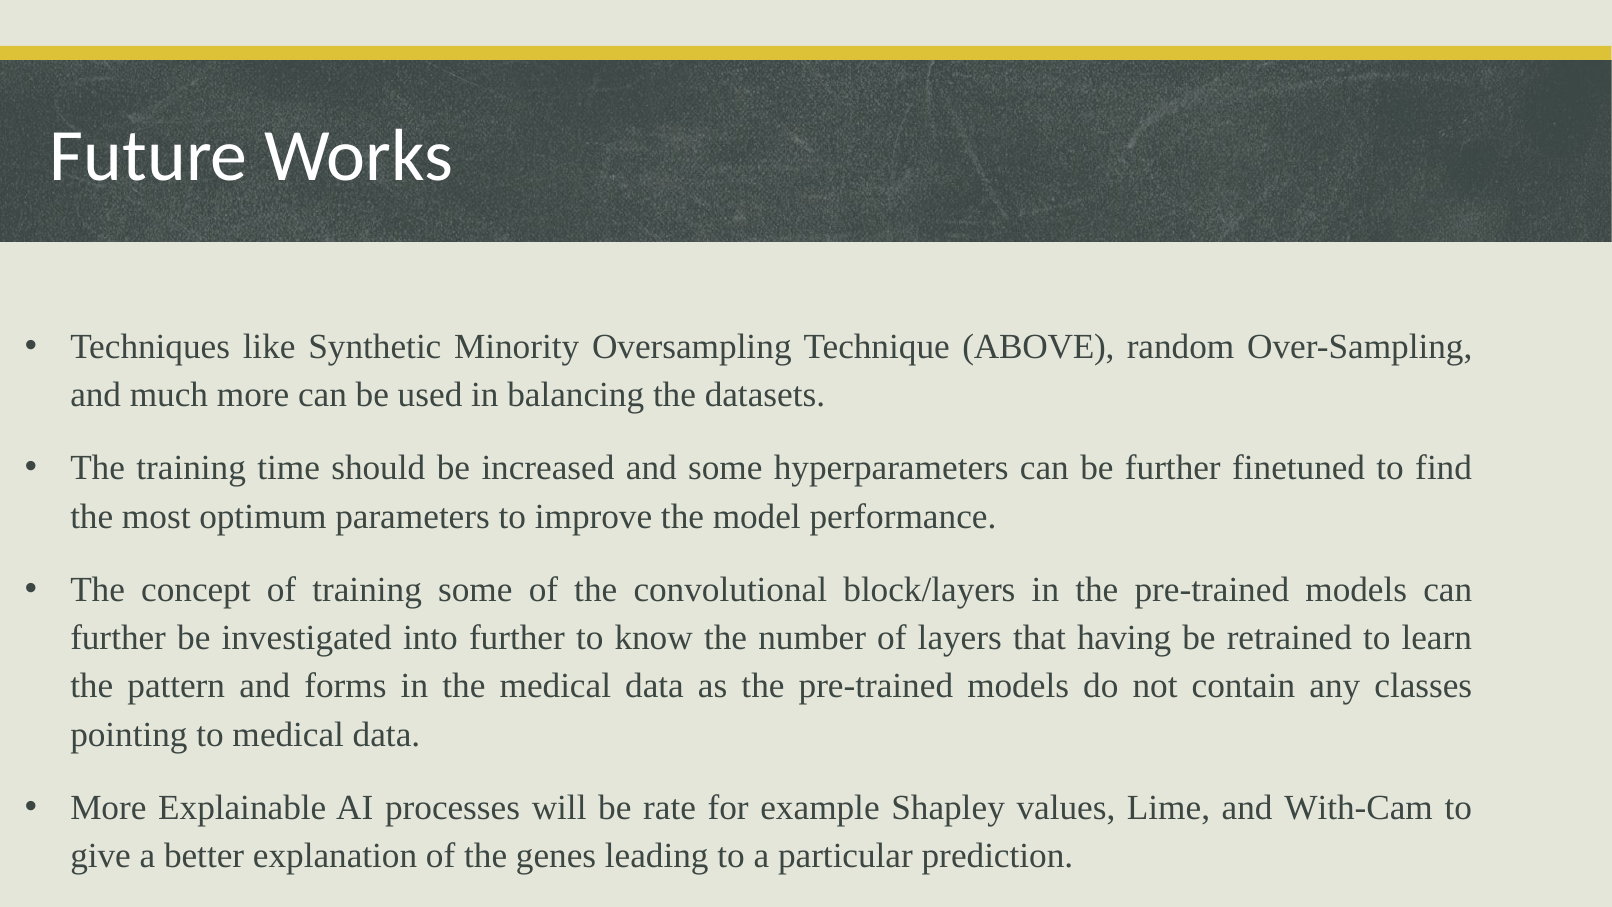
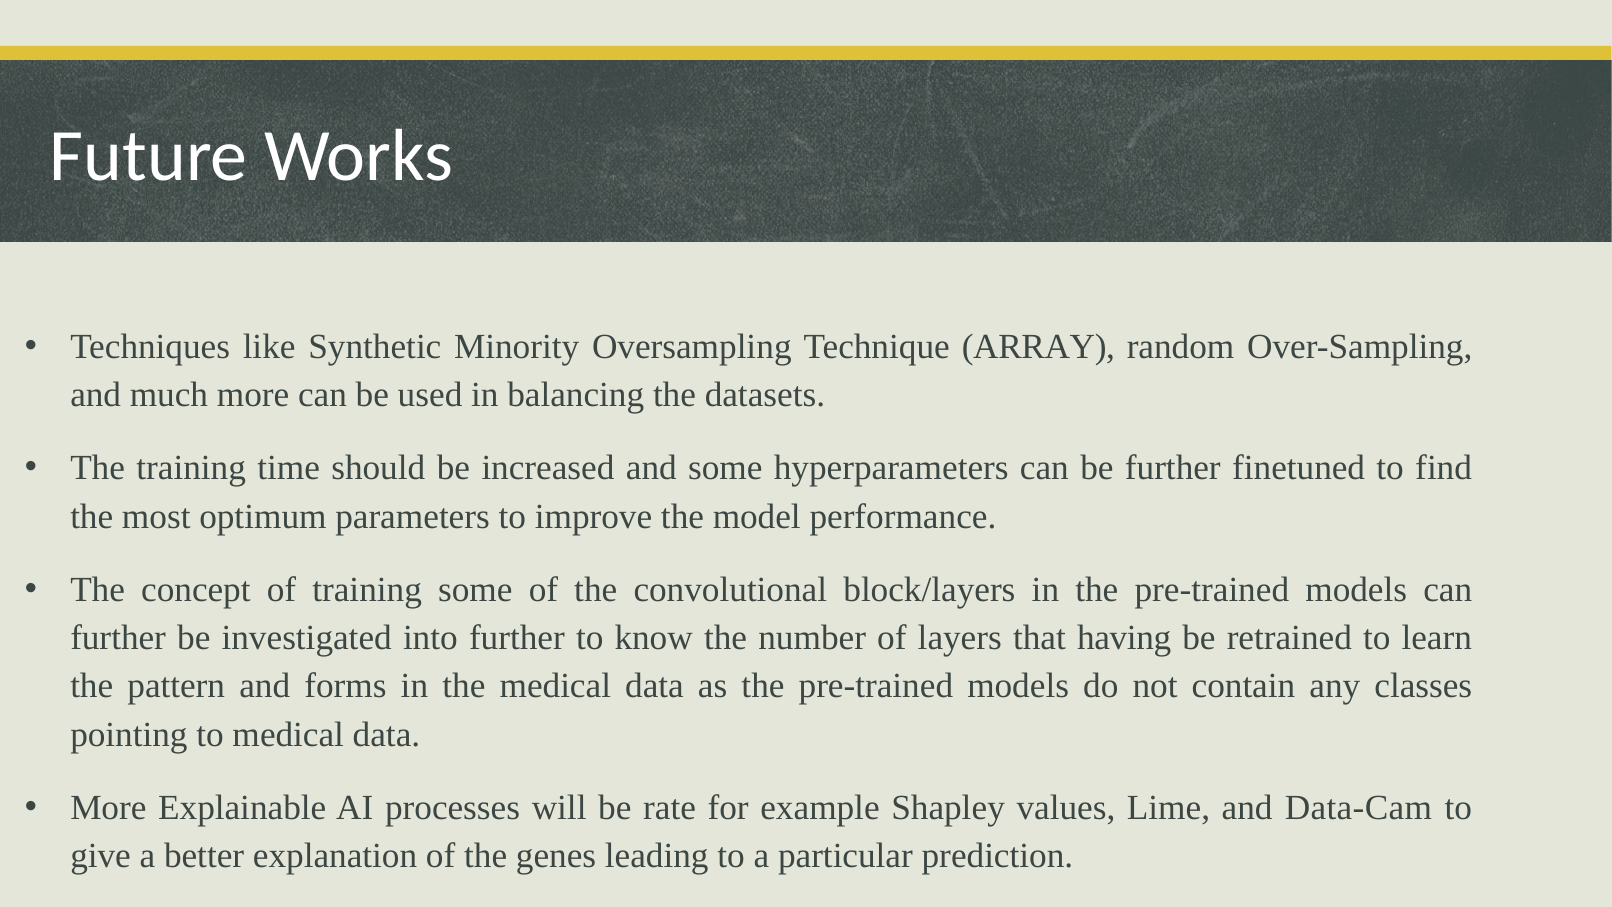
ABOVE: ABOVE -> ARRAY (1038, 346)
With-Cam: With-Cam -> Data-Cam (1358, 808)
